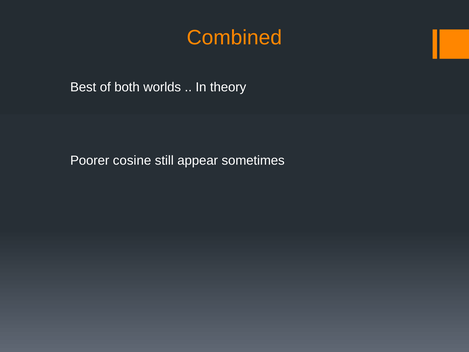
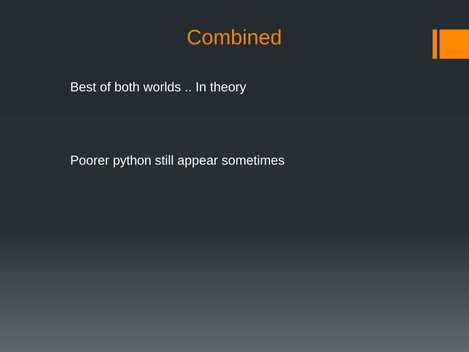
cosine: cosine -> python (132, 160)
